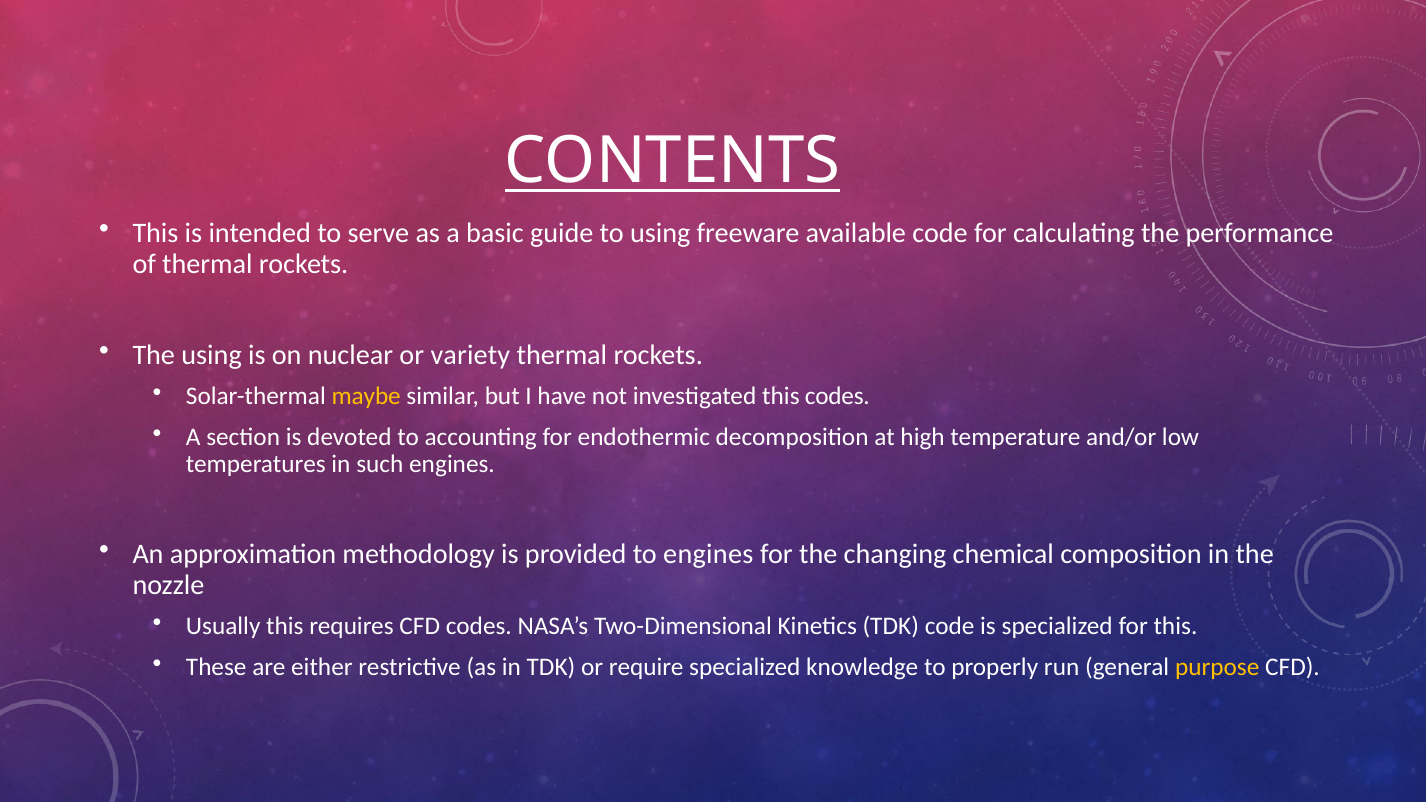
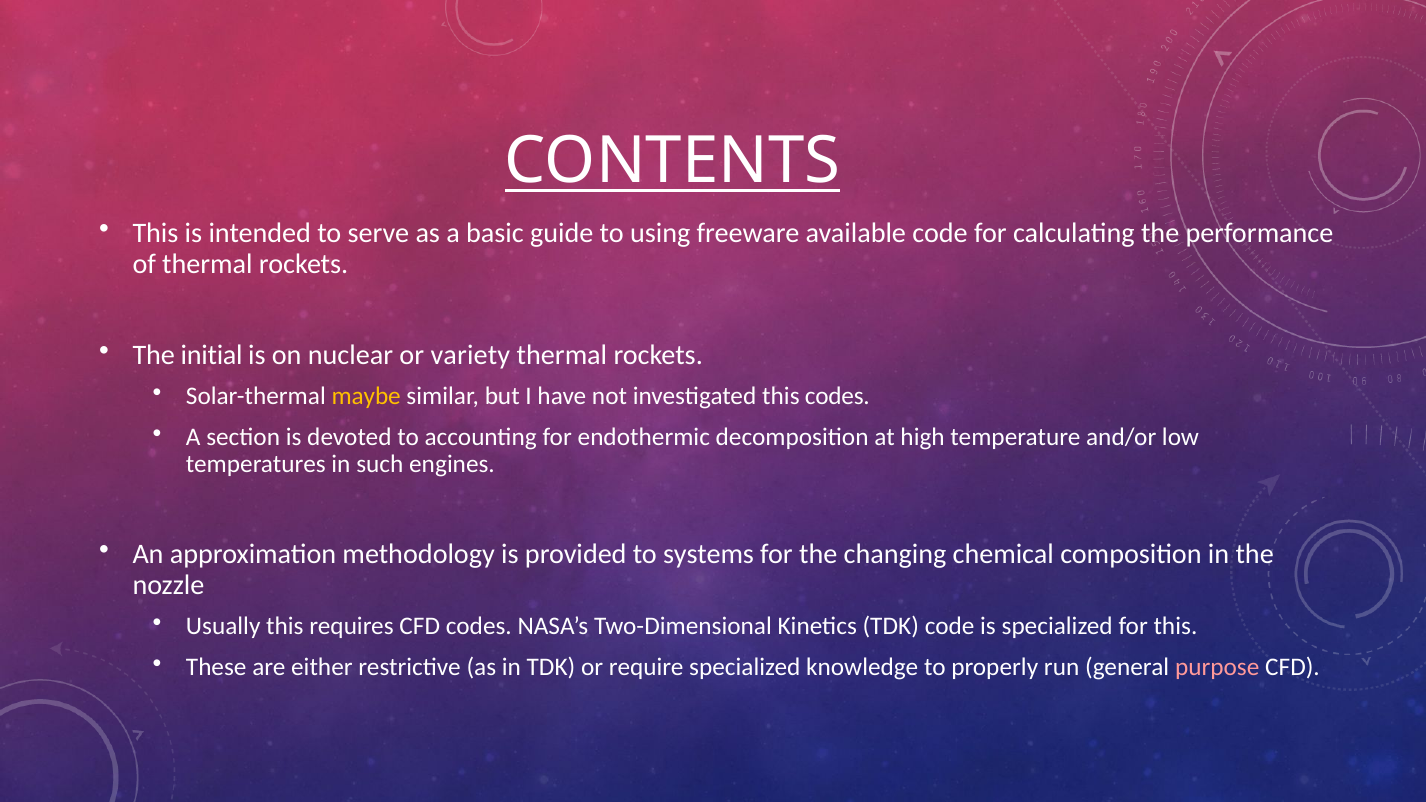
The using: using -> initial (212, 355)
to engines: engines -> systems (709, 554)
purpose colour: yellow -> pink (1217, 667)
